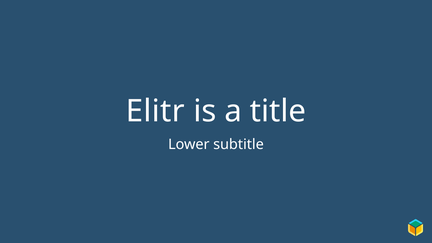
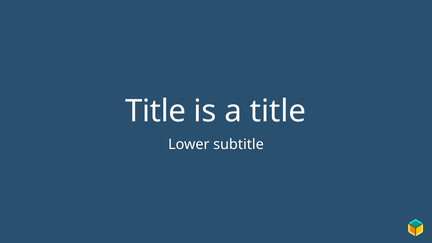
Elitr: Elitr -> Title (156, 111)
